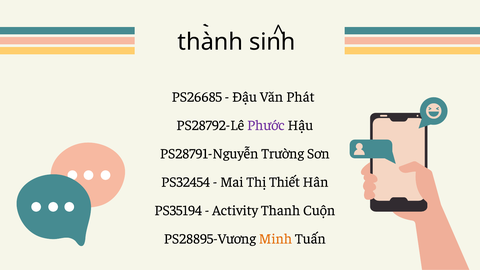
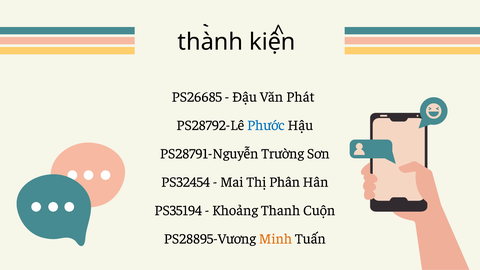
sinh: sinh -> kiện (272, 42)
Phước colour: purple -> blue (266, 125)
Thiết: Thiết -> Phân (285, 182)
Activity: Activity -> Khoảng (235, 210)
